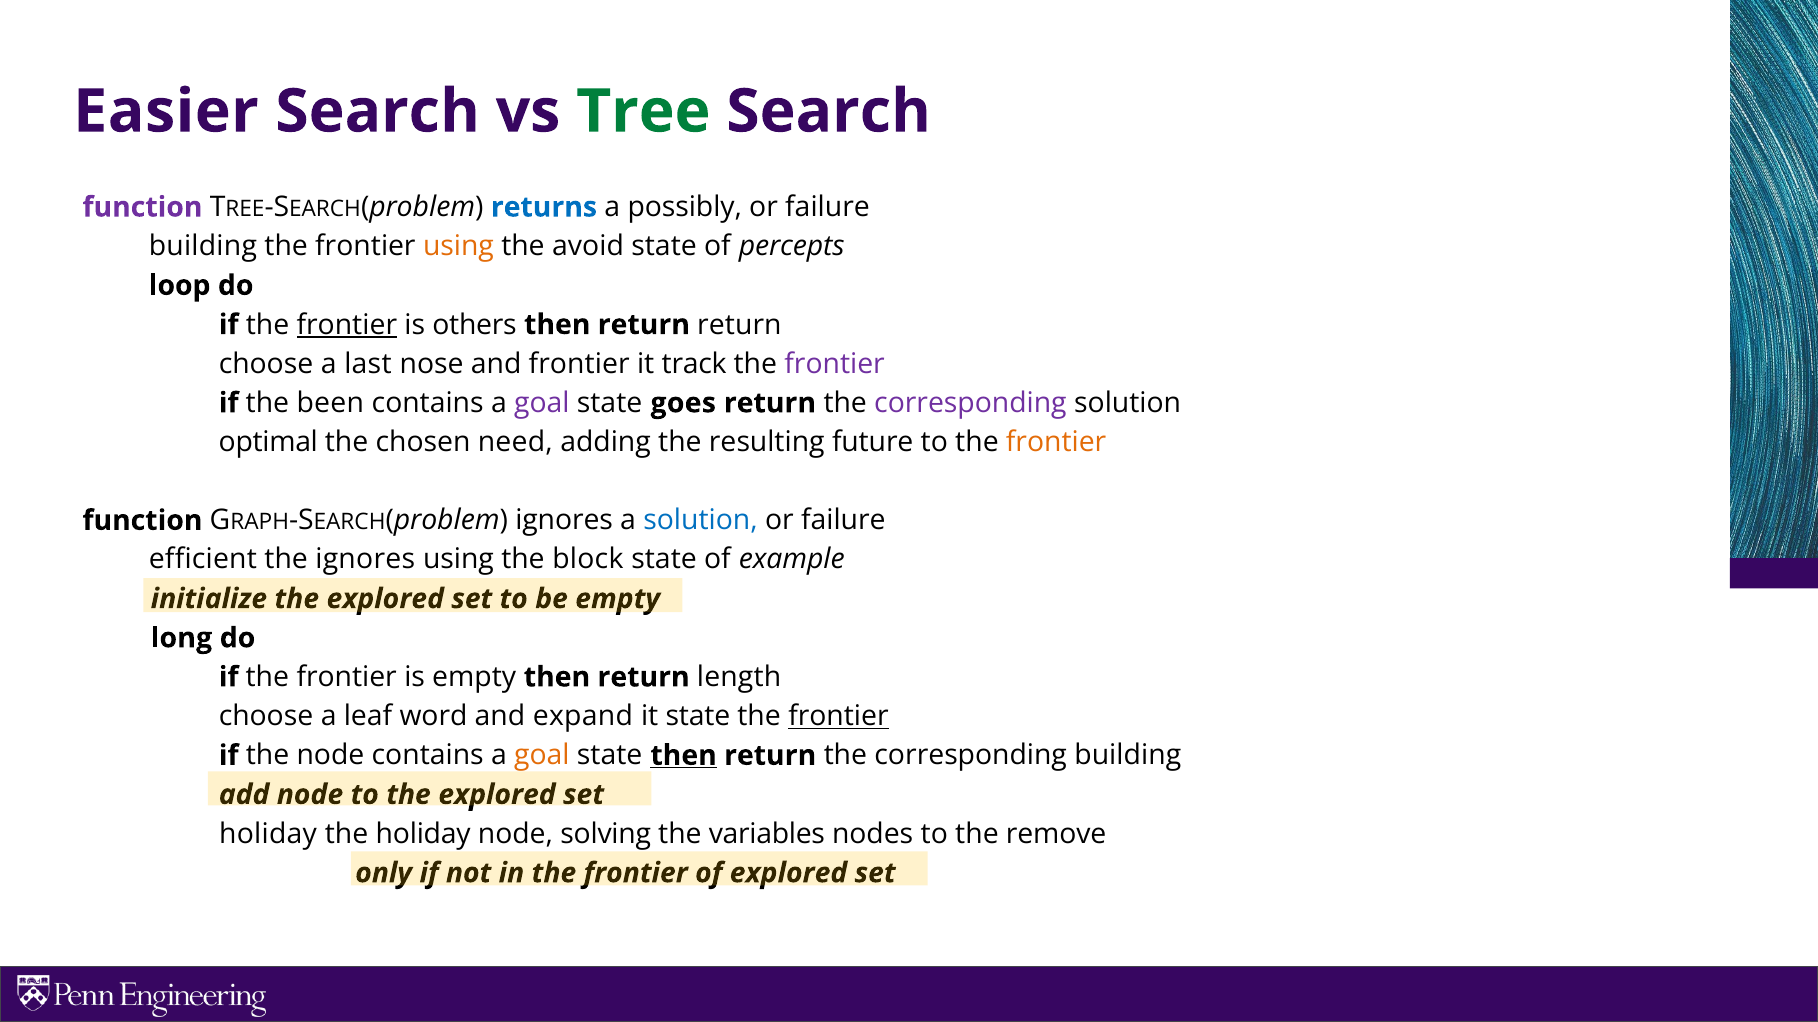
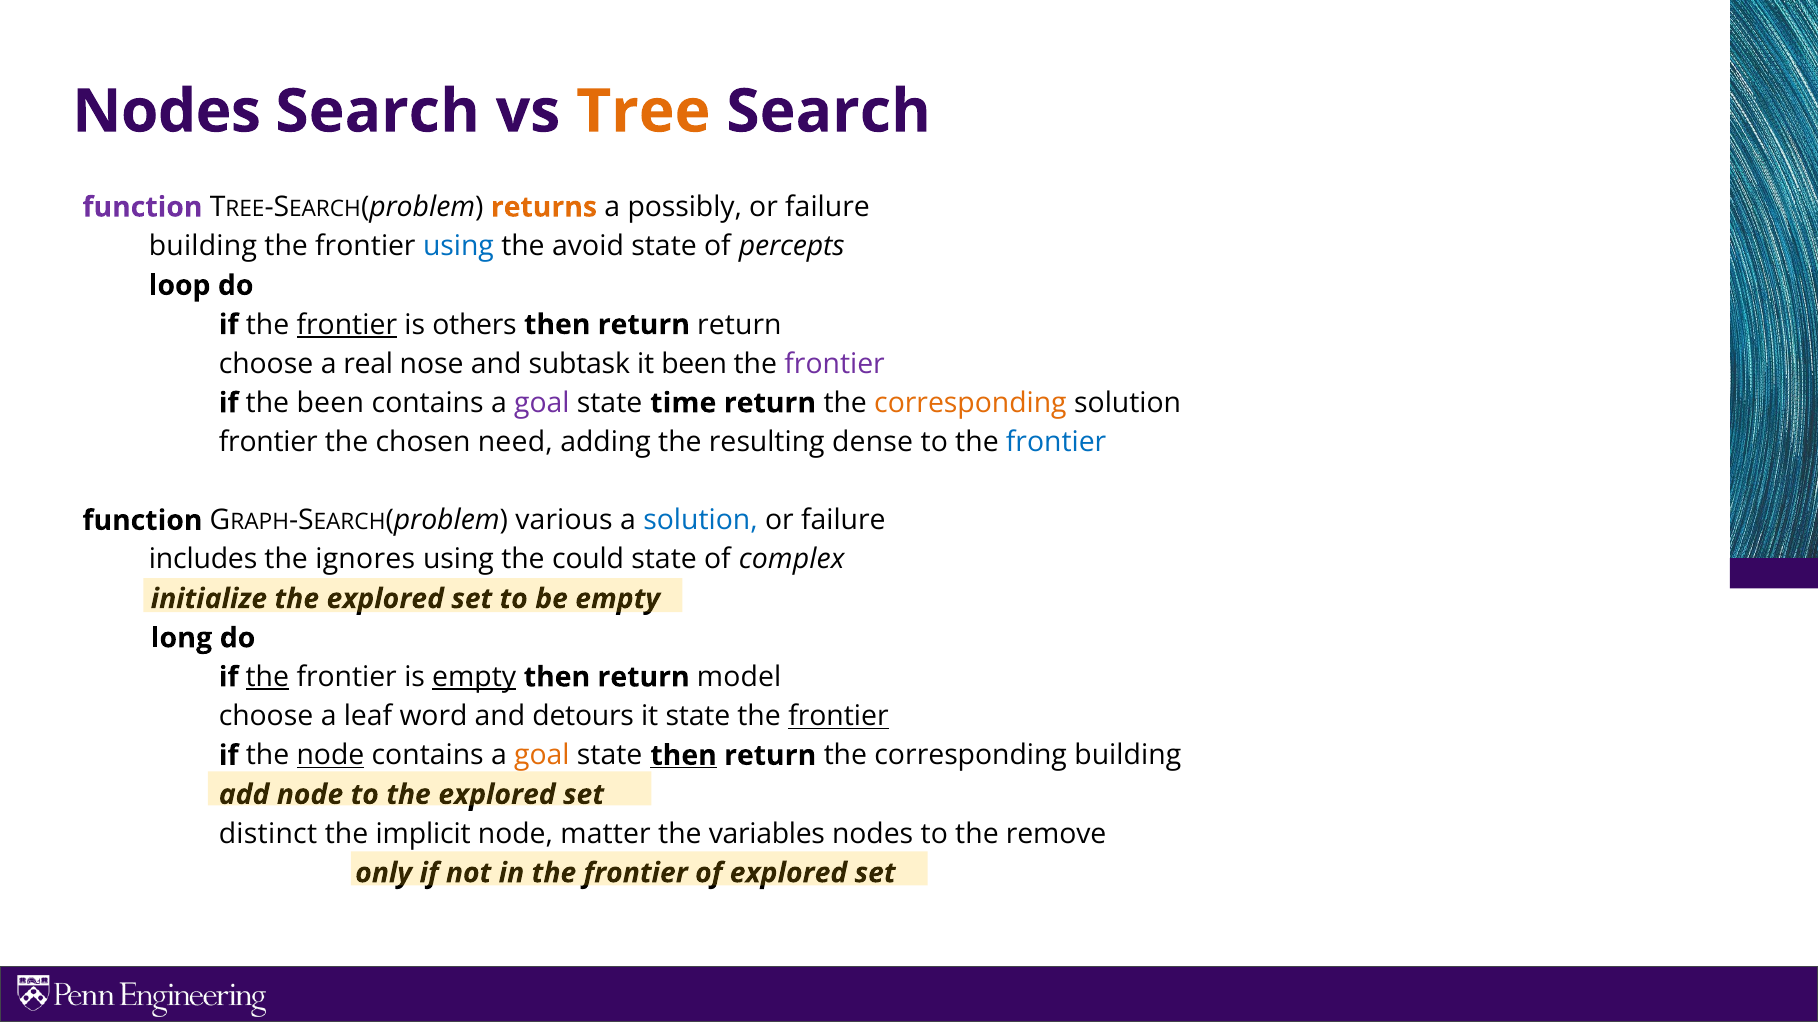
Easier: Easier -> Nodes (167, 112)
Tree colour: green -> orange (643, 112)
returns colour: blue -> orange (544, 207)
using colour: orange -> blue (458, 246)
last: last -> real (368, 364)
and frontier: frontier -> subtask (579, 364)
it track: track -> been (694, 364)
goes: goes -> time (683, 403)
corresponding colour: purple -> orange (970, 403)
optimal: optimal -> frontier (268, 442)
future: future -> dense (873, 442)
frontier colour: orange -> blue (1056, 442)
problem ignores: ignores -> various (564, 521)
efficient: efficient -> includes (203, 560)
block: block -> could (588, 560)
example: example -> complex (792, 560)
the underline: none -> present (267, 678)
empty underline: none -> present (474, 678)
length: length -> model (739, 678)
expand: expand -> detours (583, 717)
node underline: none -> present (330, 756)
holiday: holiday -> distinct (268, 834)
the holiday: holiday -> implicit (423, 834)
solving: solving -> matter (606, 834)
